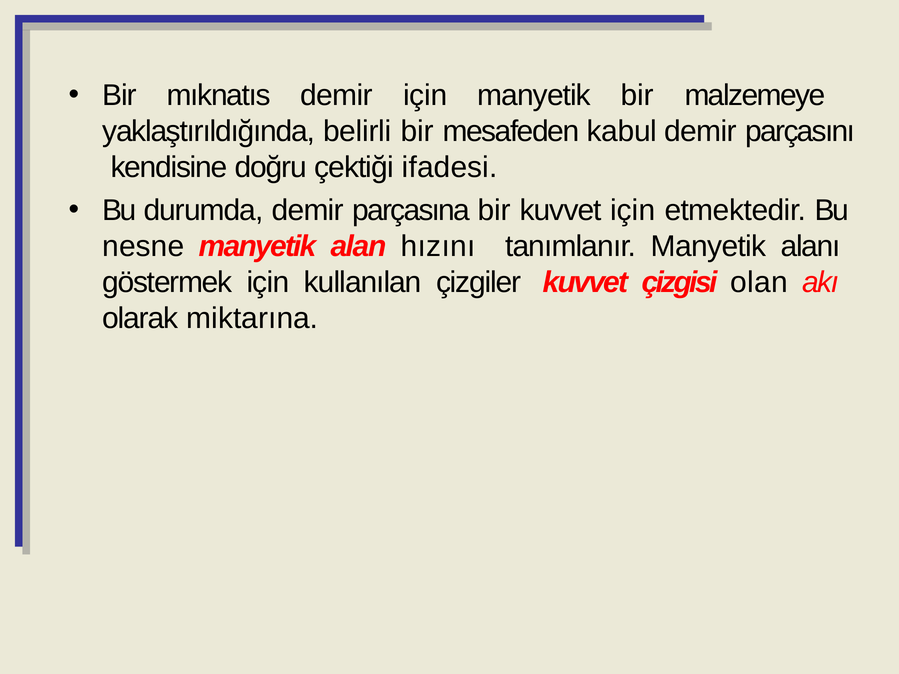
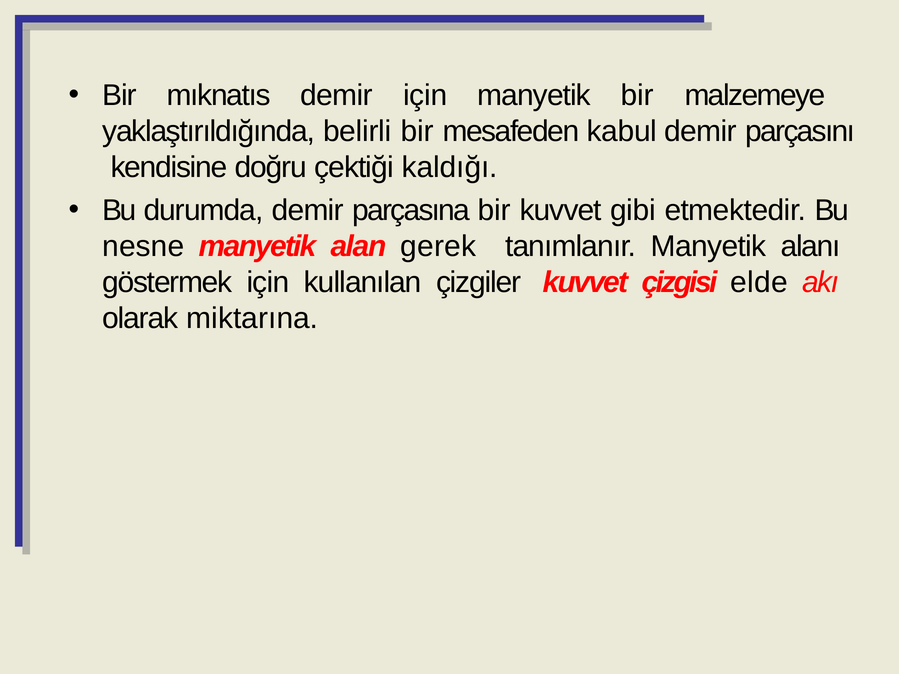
ifadesi: ifadesi -> kaldığı (450, 167)
kuvvet için: için -> gibi (633, 211)
hızını: hızını -> gerek (438, 246)
olan: olan -> elde (759, 282)
